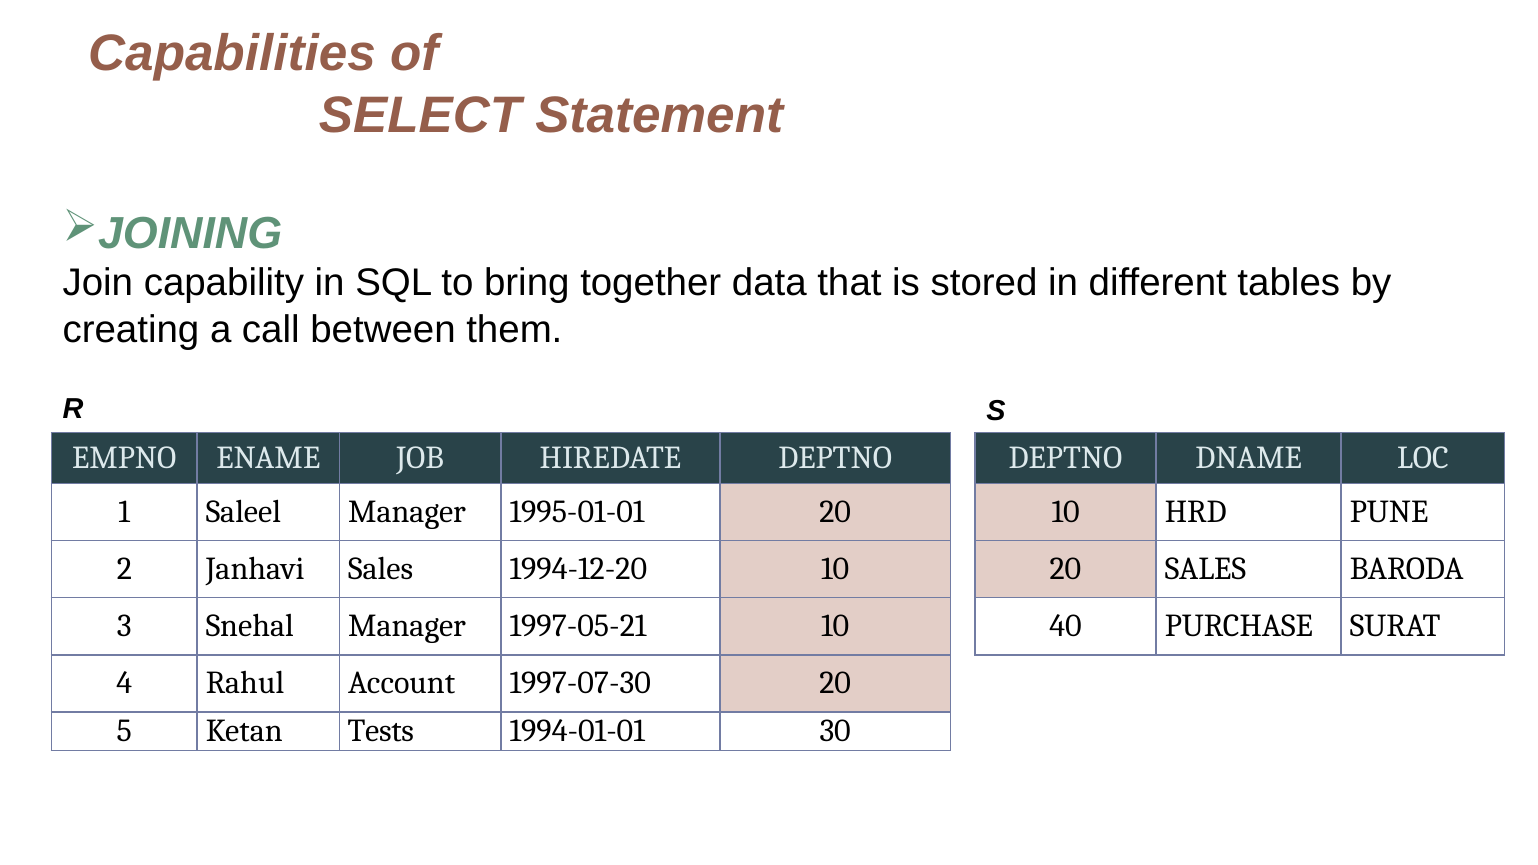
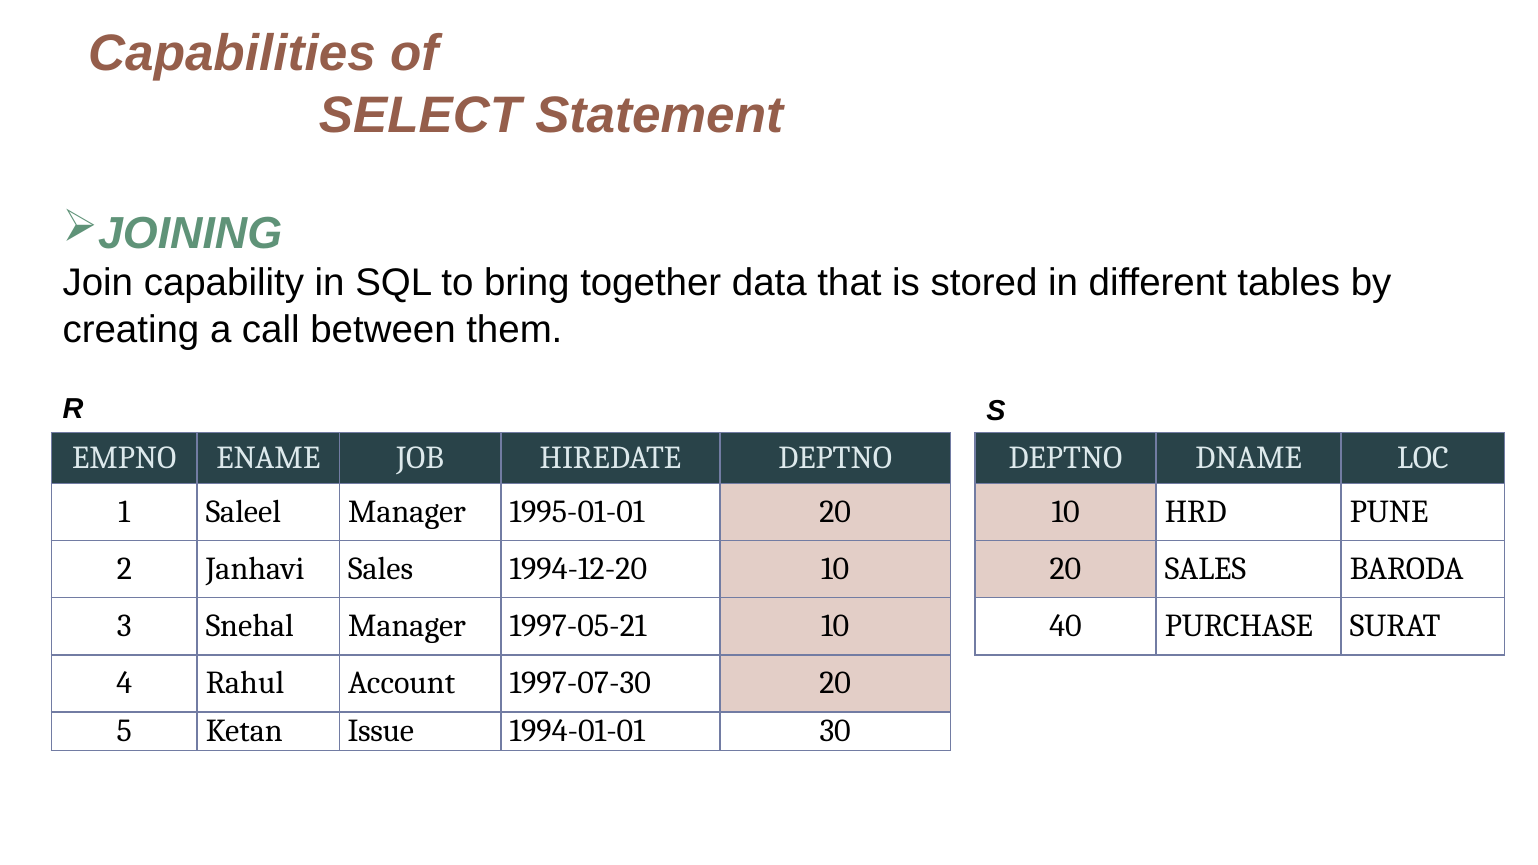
Tests: Tests -> Issue (381, 731)
